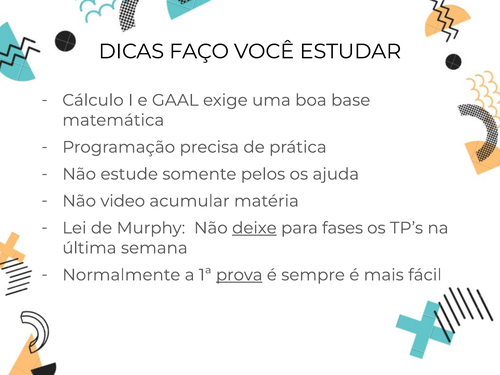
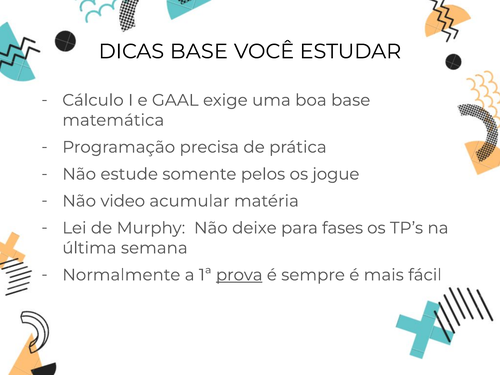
DICAS FAÇO: FAÇO -> BASE (199, 51)
ajuda: ajuda -> jogue (336, 174)
deixe underline: present -> none (254, 228)
